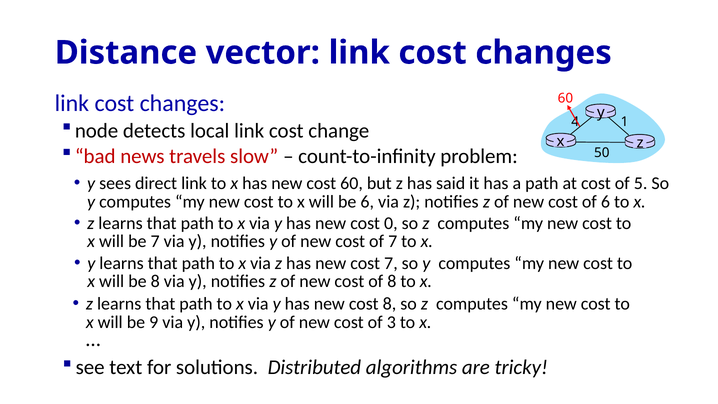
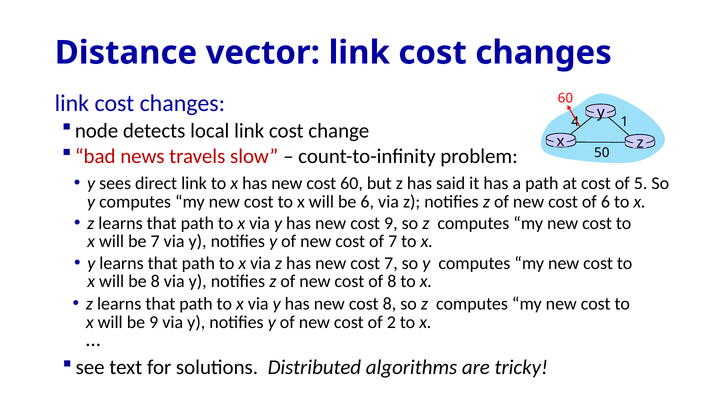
cost 0: 0 -> 9 (391, 223)
3: 3 -> 2 (391, 322)
